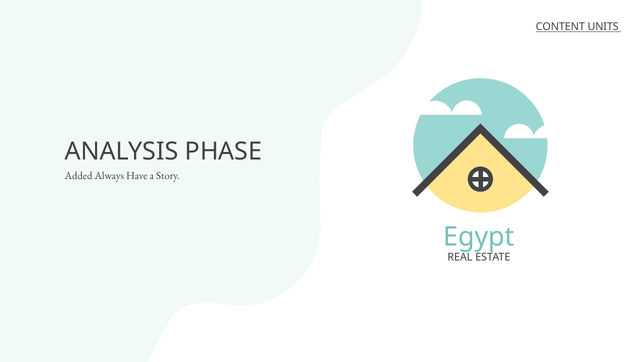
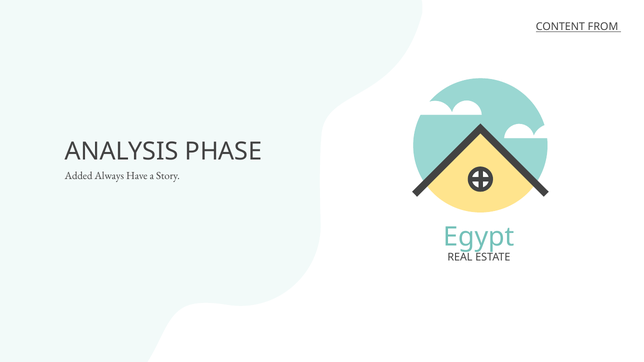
UNITS: UNITS -> FROM (603, 27)
